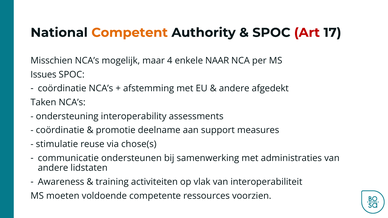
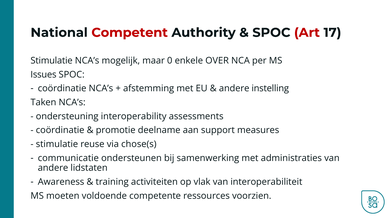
Competent colour: orange -> red (130, 33)
Misschien: Misschien -> Stimulatie (52, 61)
4: 4 -> 0 (170, 61)
NAAR: NAAR -> OVER (217, 61)
afgedekt: afgedekt -> instelling (270, 89)
